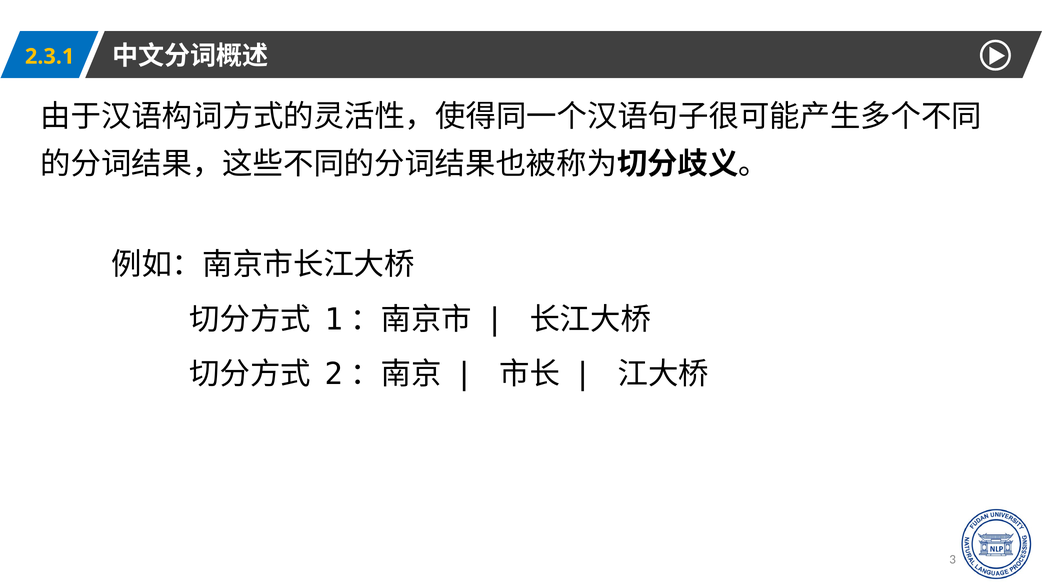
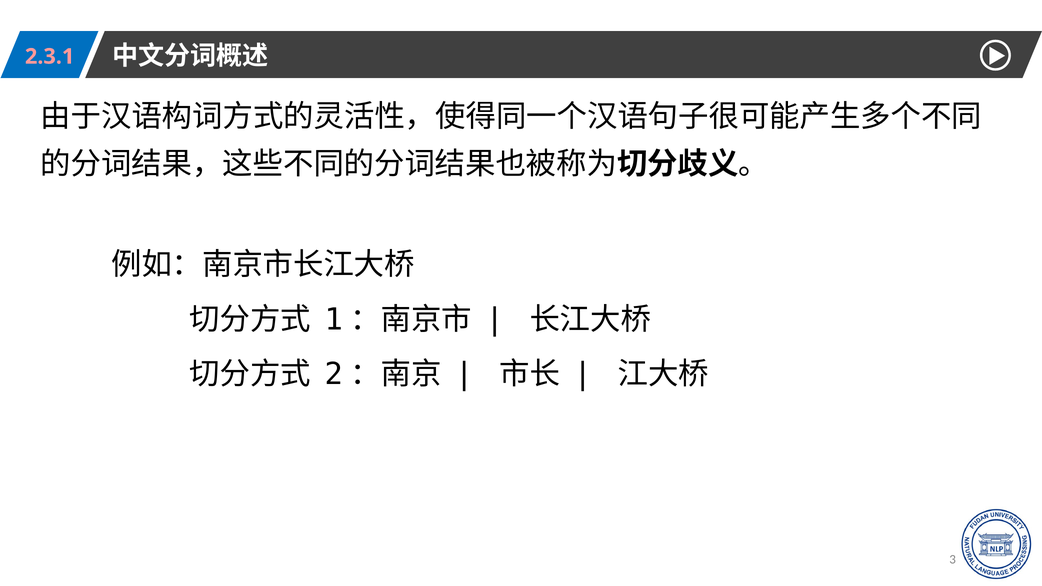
2.3.1 colour: yellow -> pink (50, 57)
